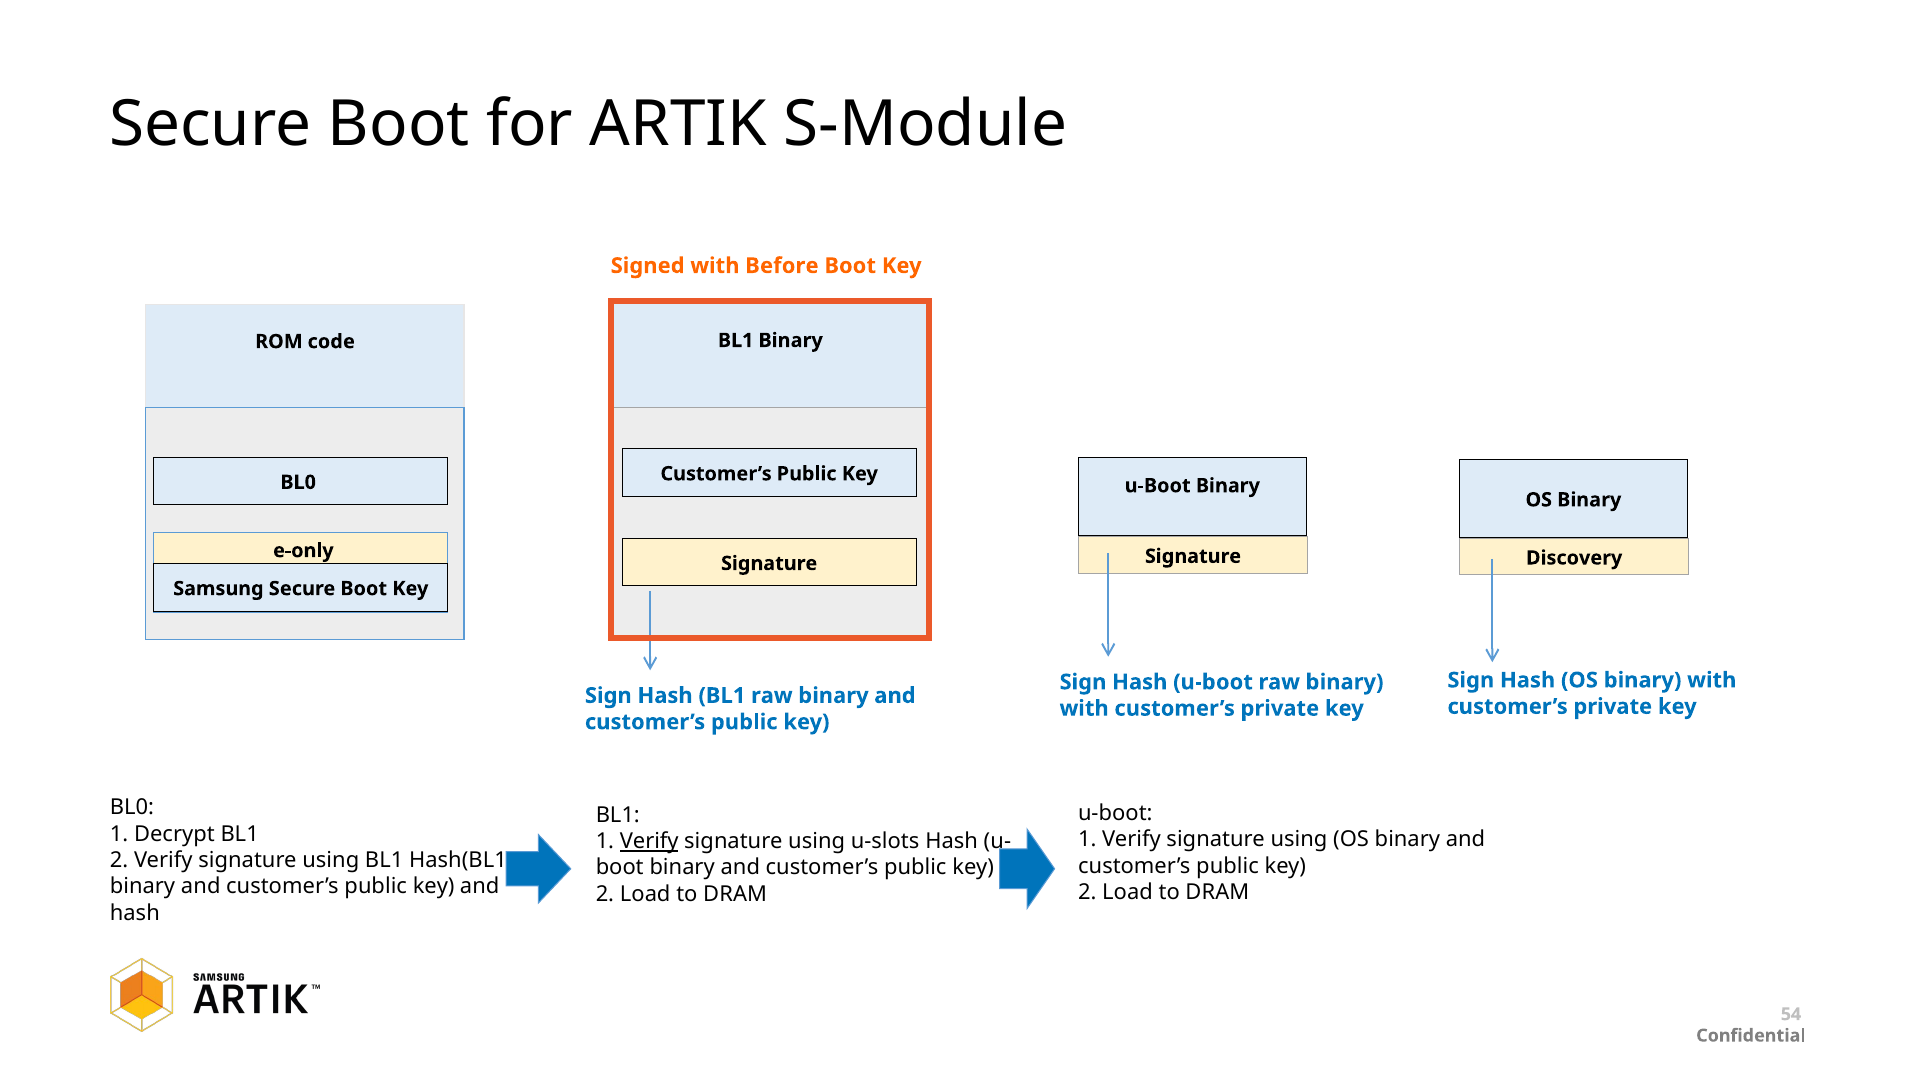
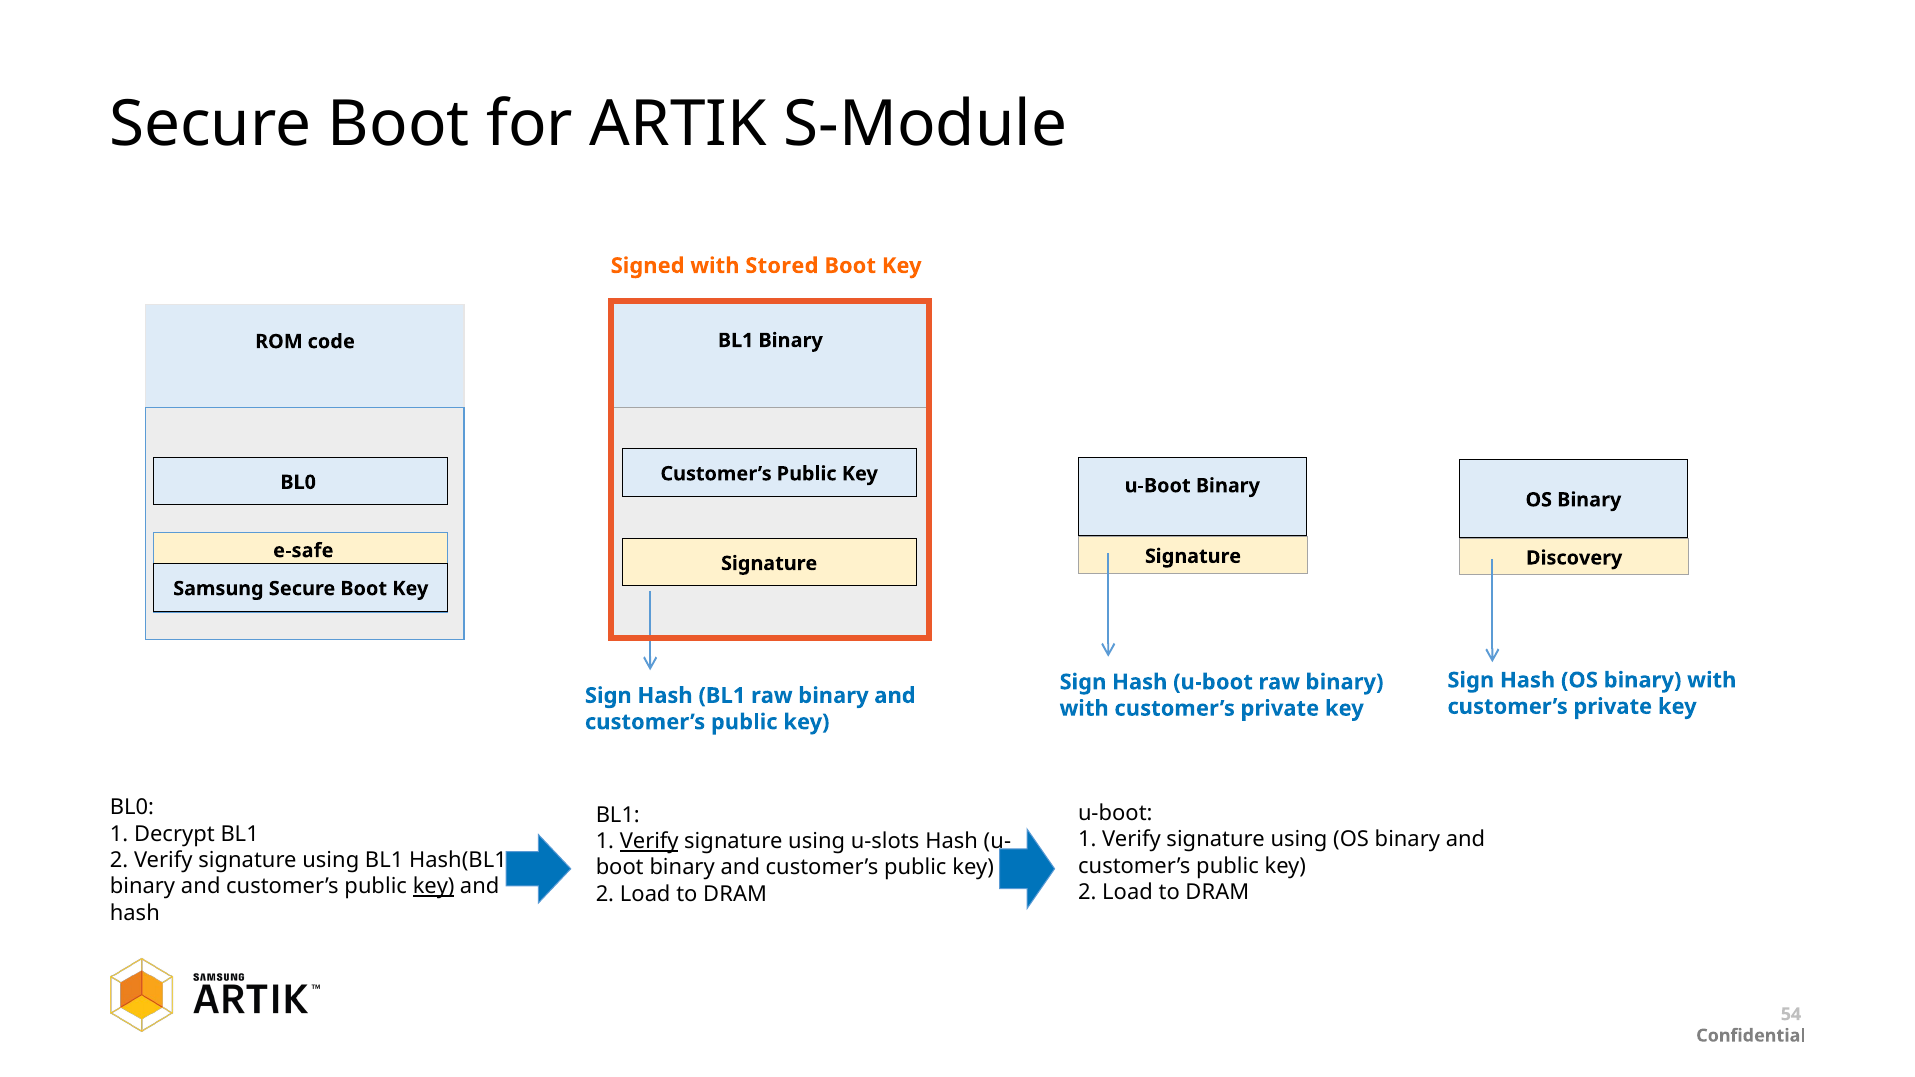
Before: Before -> Stored (782, 266)
e-only: e-only -> e-safe (303, 551)
key underline: none -> present (434, 887)
